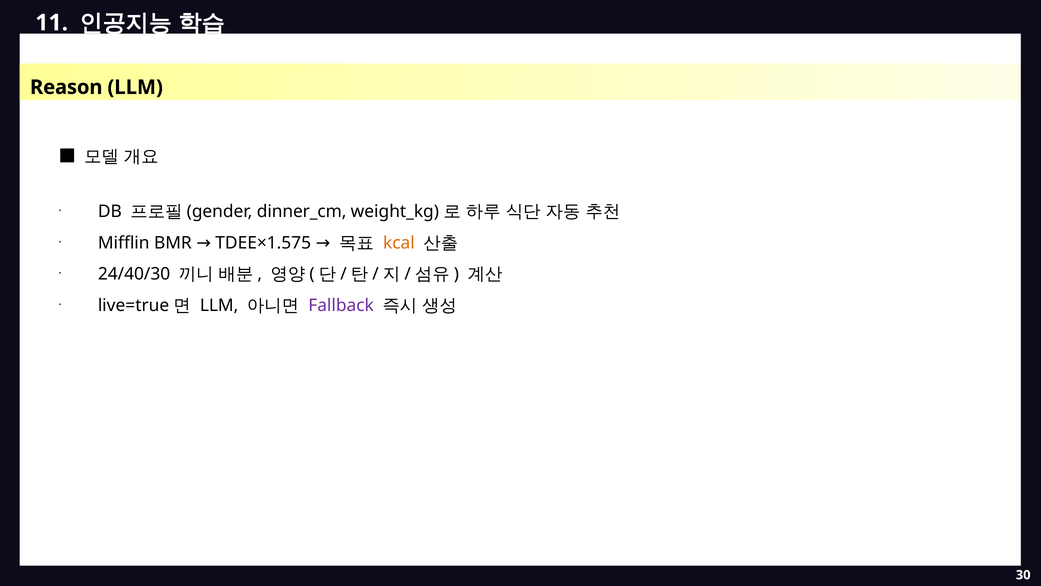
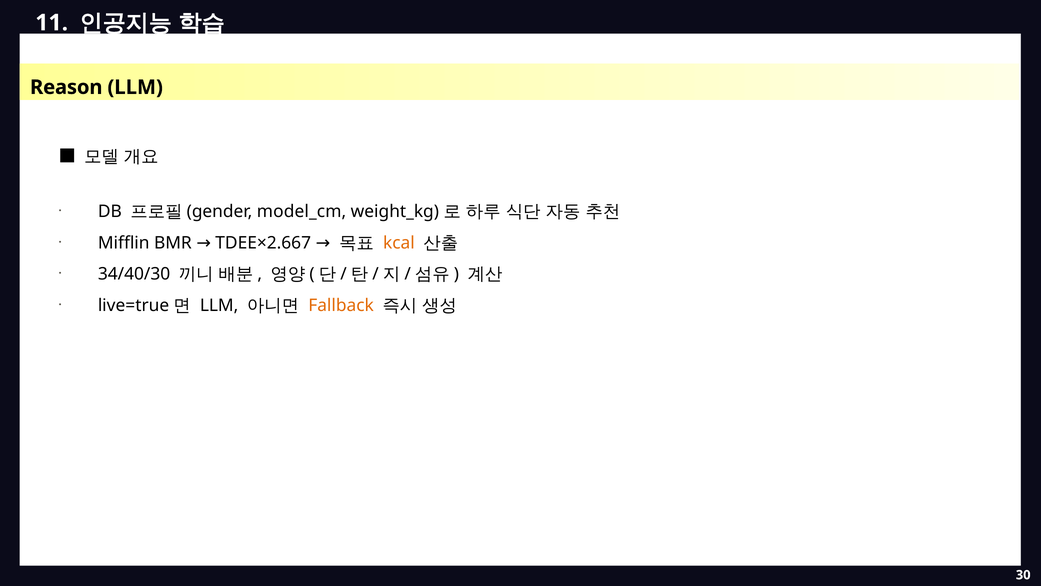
dinner_cm: dinner_cm -> model_cm (302, 211)
TDEE×1.575: TDEE×1.575 -> TDEE×2.667 (263, 243)
24/40/30: 24/40/30 -> 34/40/30 (134, 274)
Fallback colour: purple -> orange (341, 305)
